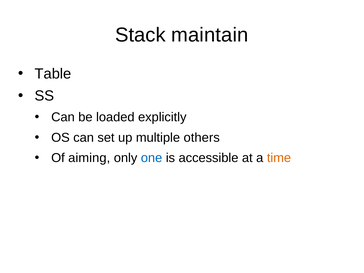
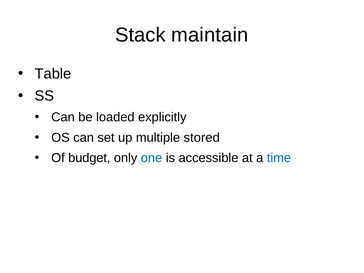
others: others -> stored (202, 138)
aiming: aiming -> budget (89, 158)
time colour: orange -> blue (279, 158)
